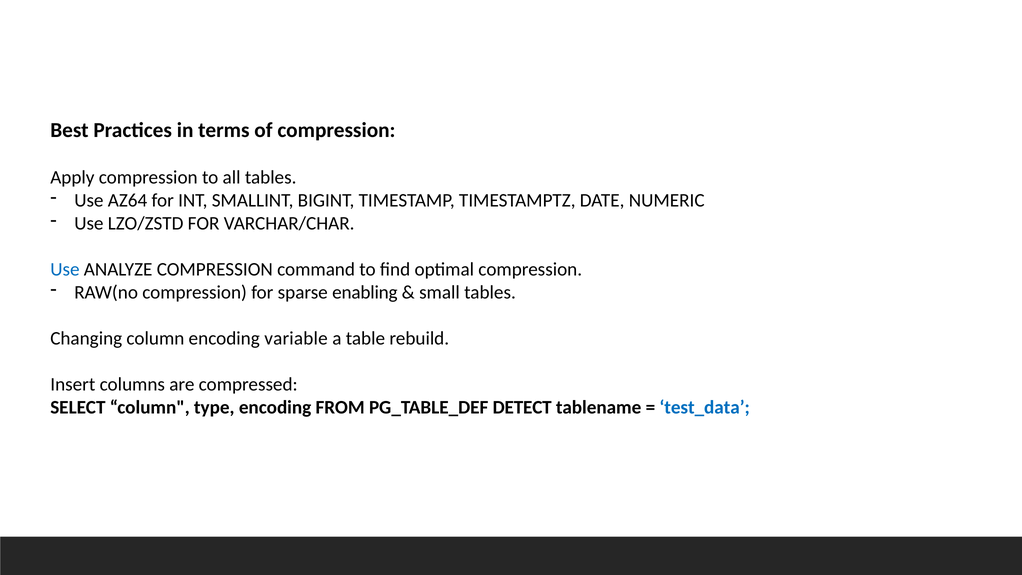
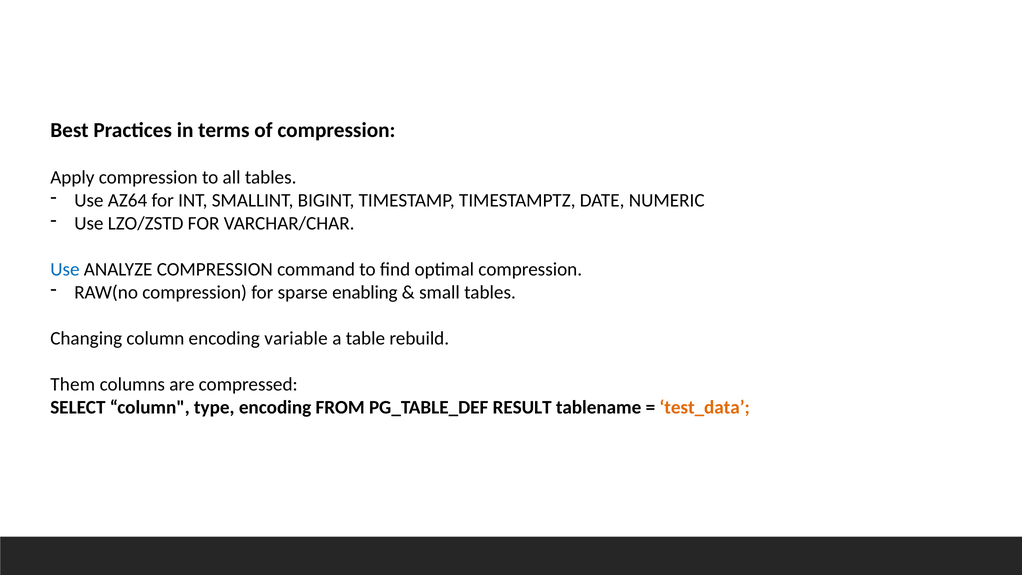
Insert: Insert -> Them (73, 384)
DETECT: DETECT -> RESULT (522, 407)
test_data colour: blue -> orange (705, 407)
